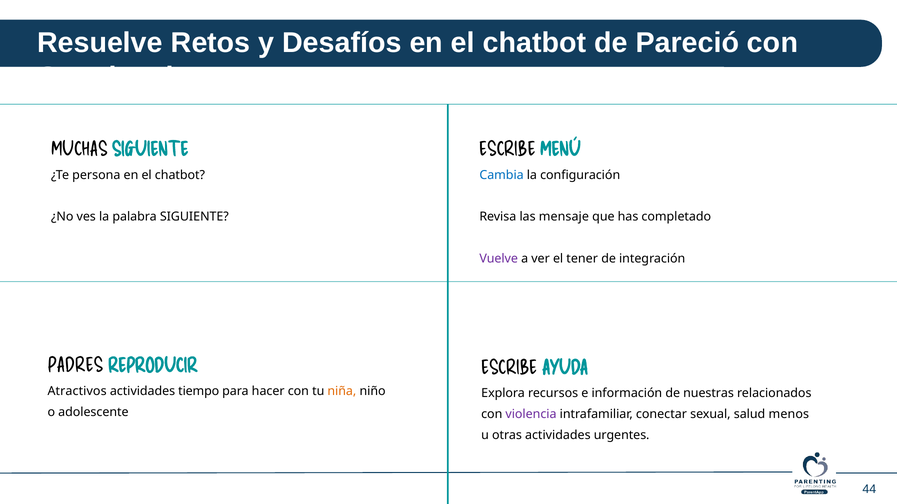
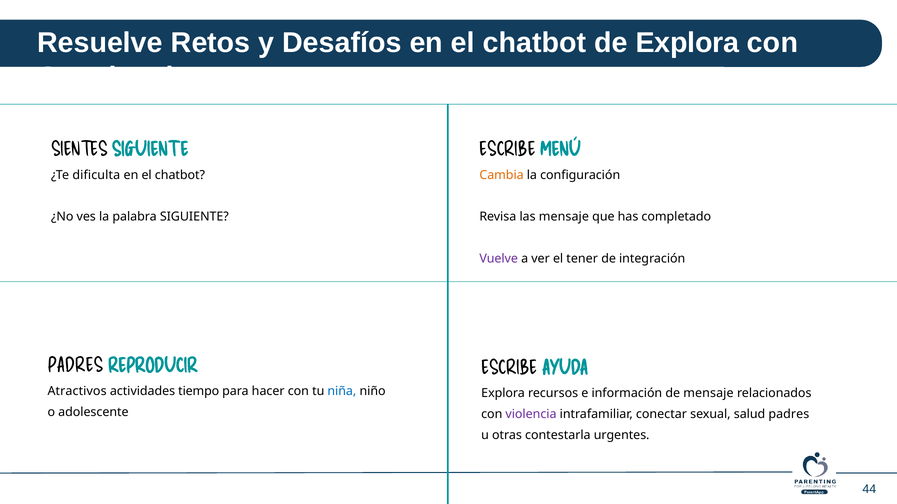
de Pareció: Pareció -> Explora (687, 43)
MUCHAS: MUCHAS -> SIENTES (79, 150)
persona: persona -> dificulta (96, 175)
Cambia colour: blue -> orange (502, 175)
niña colour: orange -> blue (342, 392)
de nuestras: nuestras -> mensaje (708, 394)
salud menos: menos -> padres (789, 415)
otras actividades: actividades -> contestarla (558, 436)
